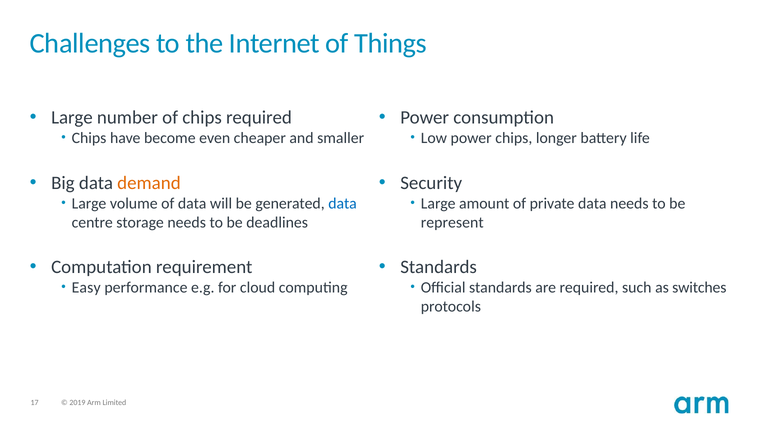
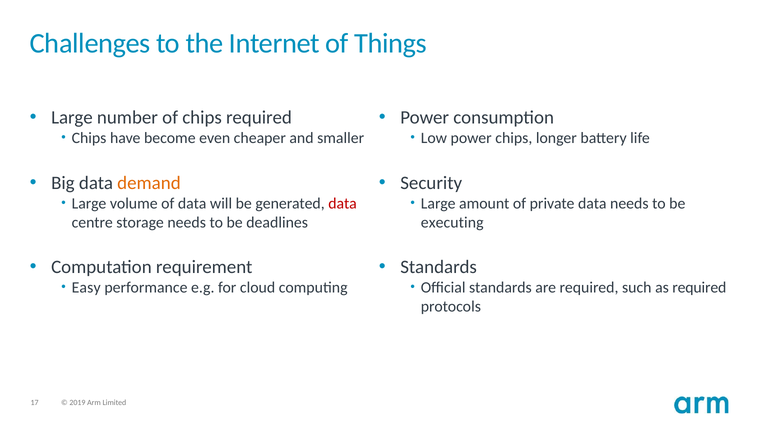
data colour: blue -> red (343, 204)
represent: represent -> executing (452, 223)
as switches: switches -> required (699, 288)
